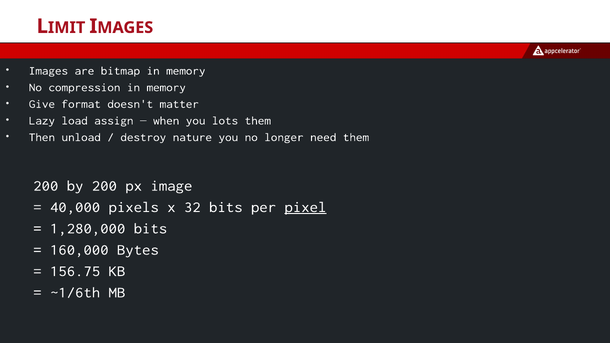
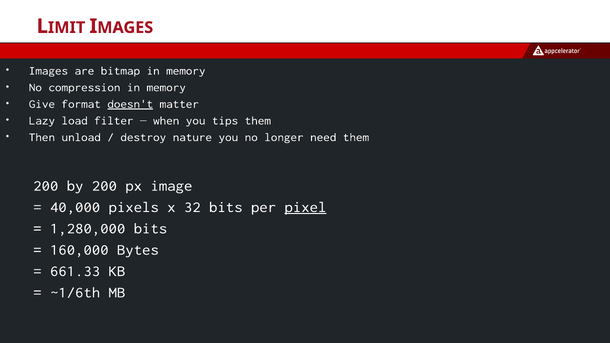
doesn't underline: none -> present (130, 104)
assign: assign -> filter (114, 121)
lots: lots -> tips (225, 121)
156.75: 156.75 -> 661.33 (75, 271)
